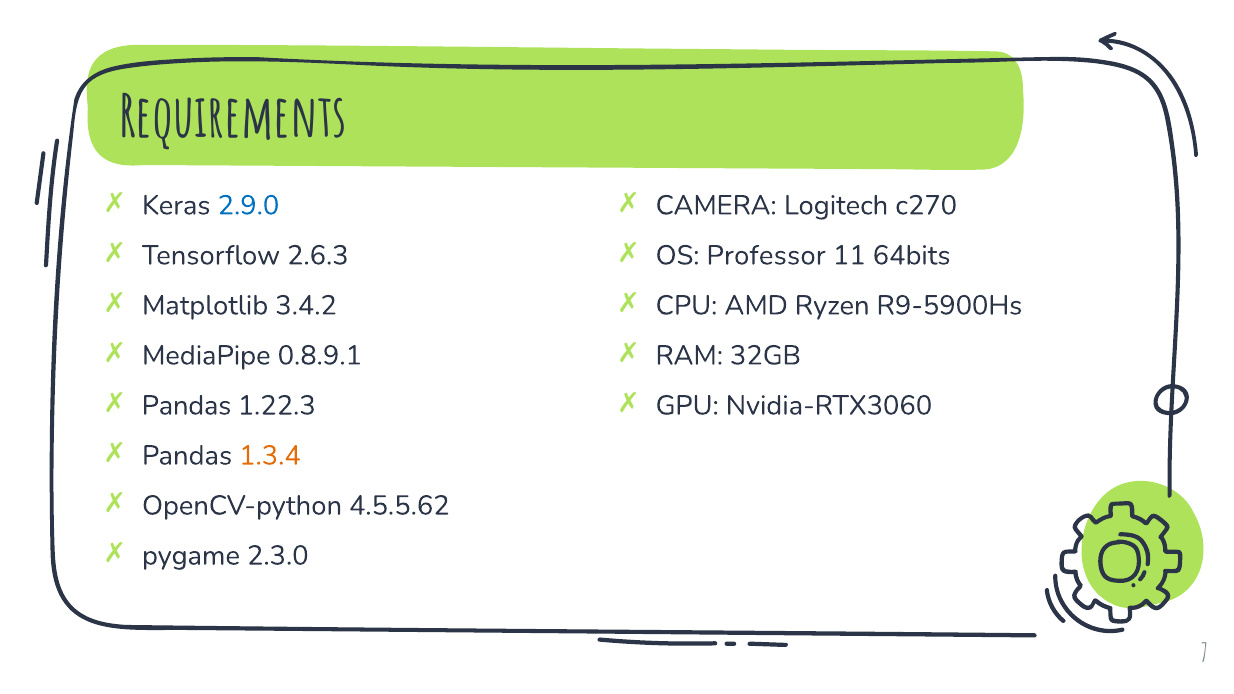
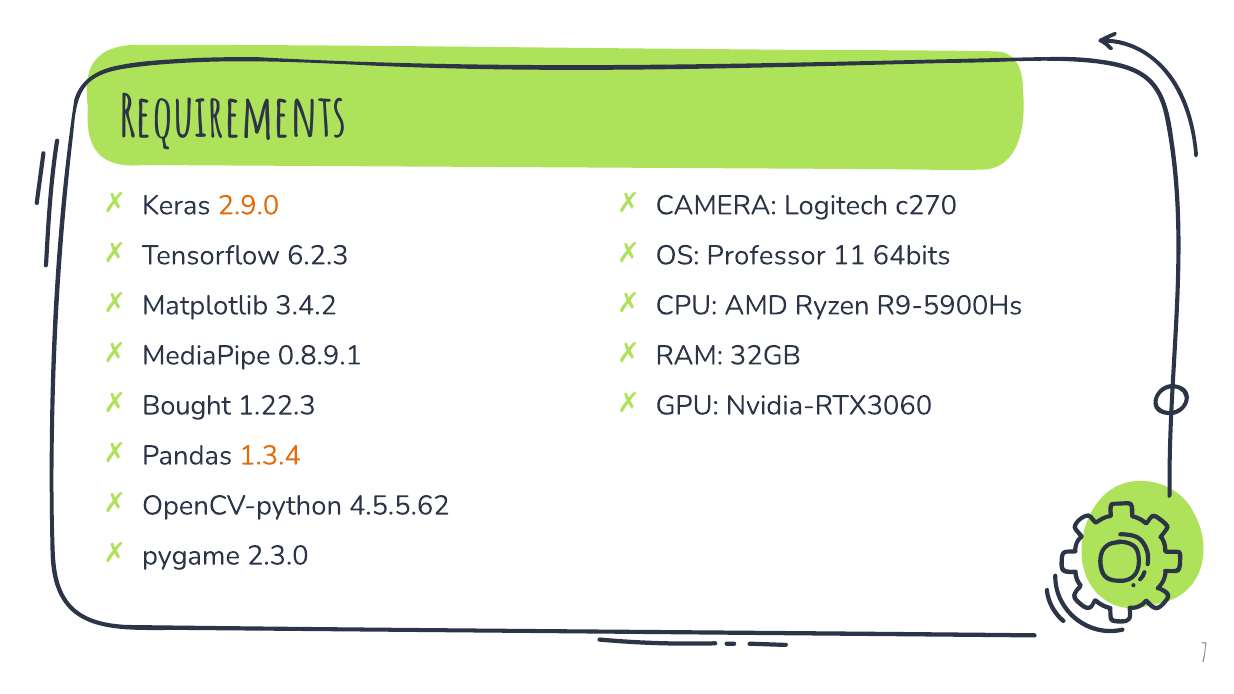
2.9.0 colour: blue -> orange (248, 205)
2.6.3: 2.6.3 -> 6.2.3 (318, 255)
Pandas: Pandas -> Bought (186, 406)
